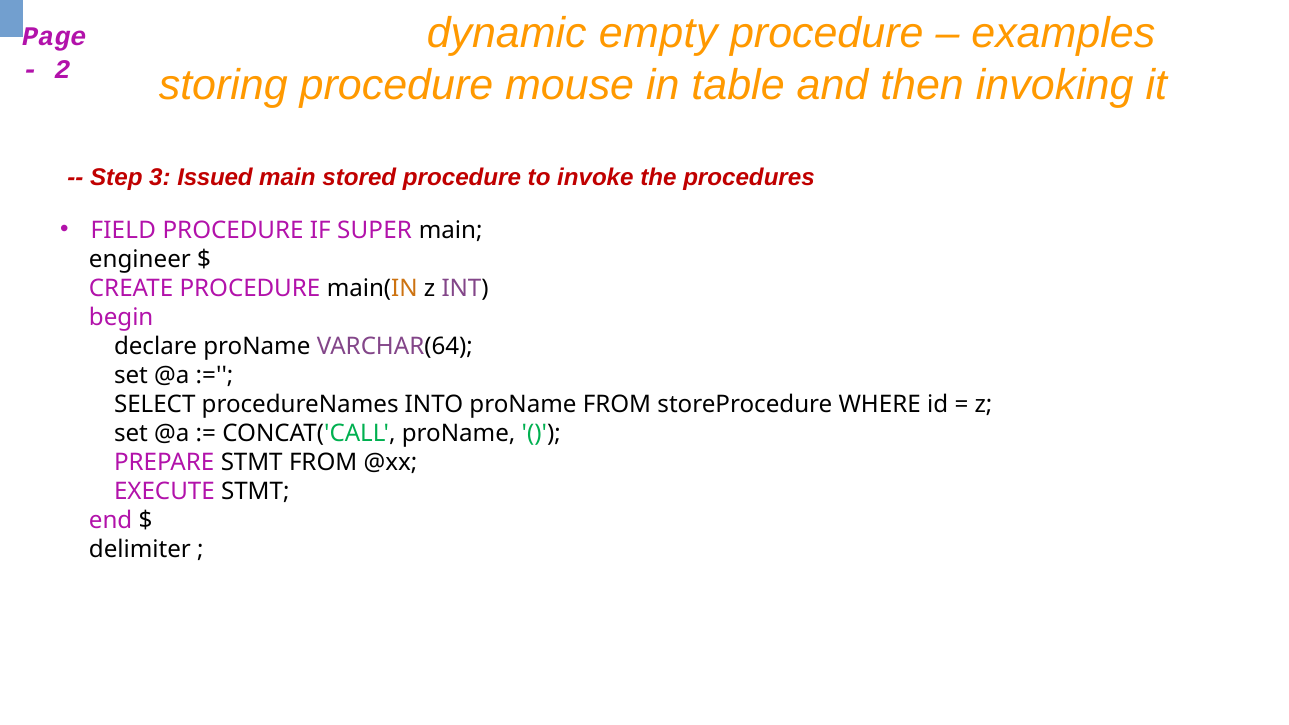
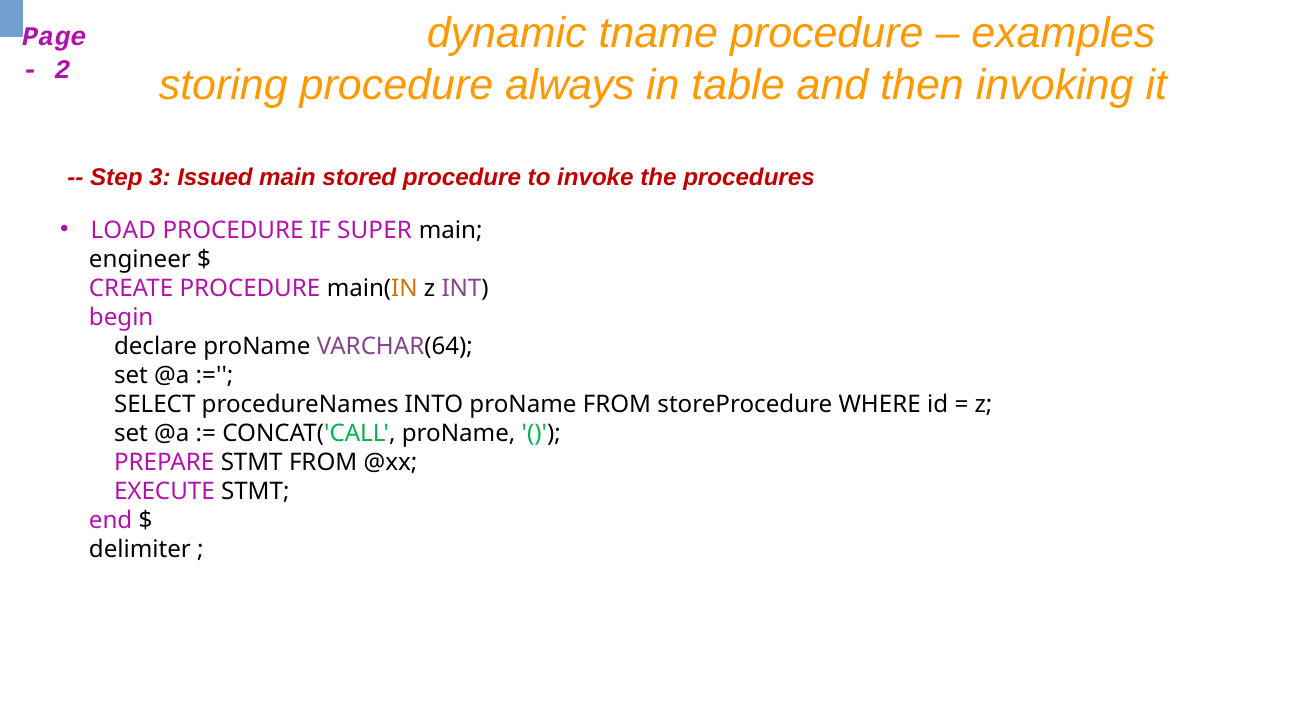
empty: empty -> tname (658, 34)
mouse: mouse -> always (570, 85)
FIELD: FIELD -> LOAD (123, 230)
